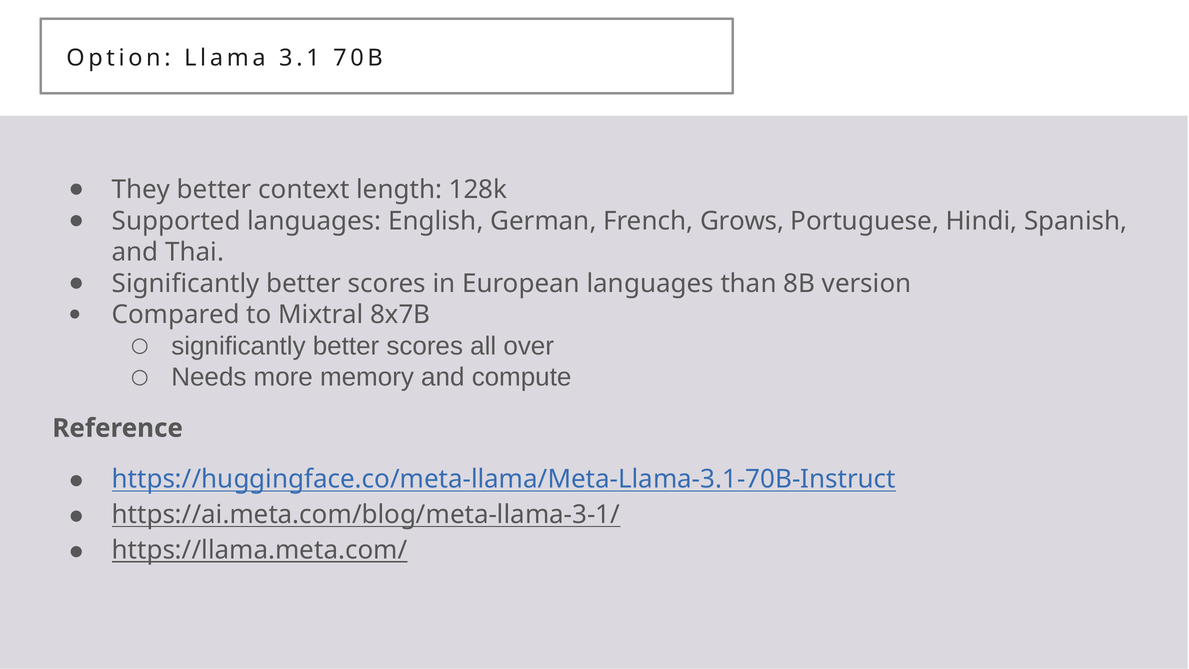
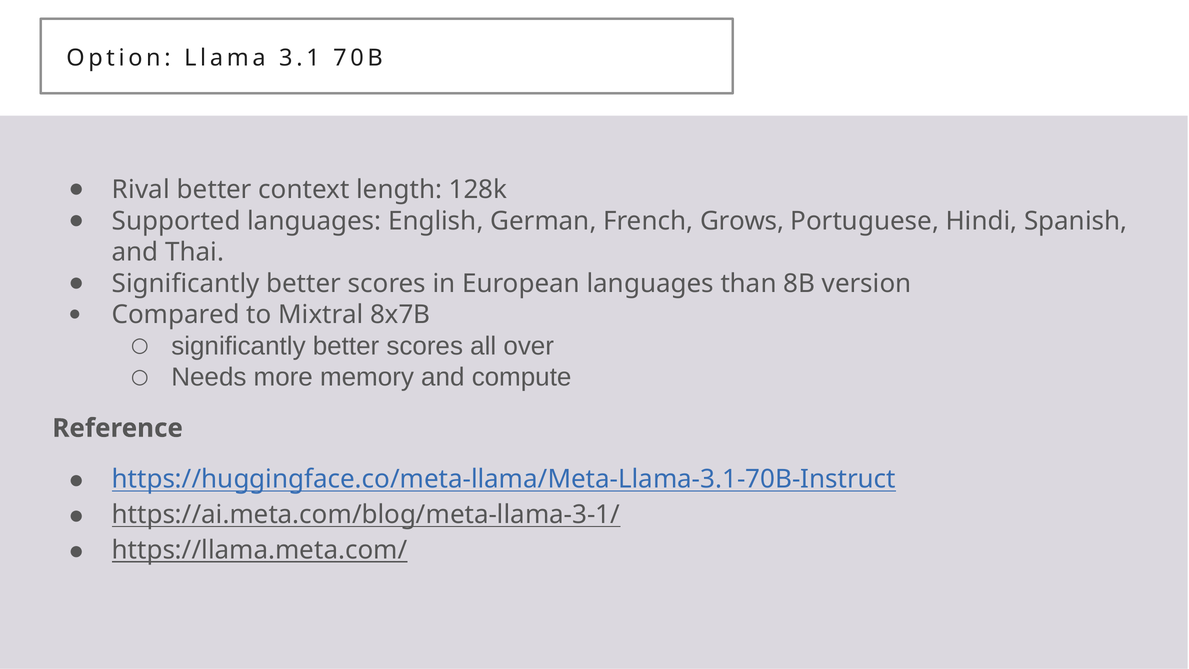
They: They -> Rival (141, 190)
